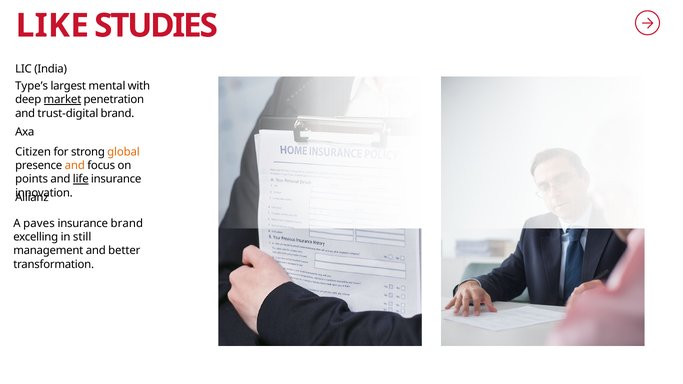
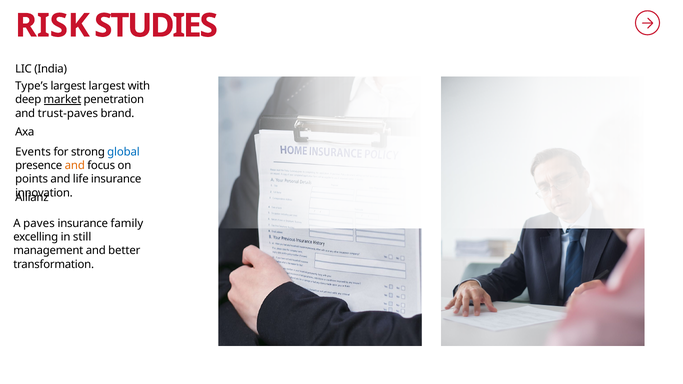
LIKE: LIKE -> RISK (53, 26)
largest mental: mental -> largest (107, 86)
trust-digital: trust-digital -> trust-paves (68, 113)
Citizen: Citizen -> Events (33, 152)
global colour: orange -> blue (123, 152)
life underline: present -> none (81, 179)
insurance brand: brand -> family (127, 224)
